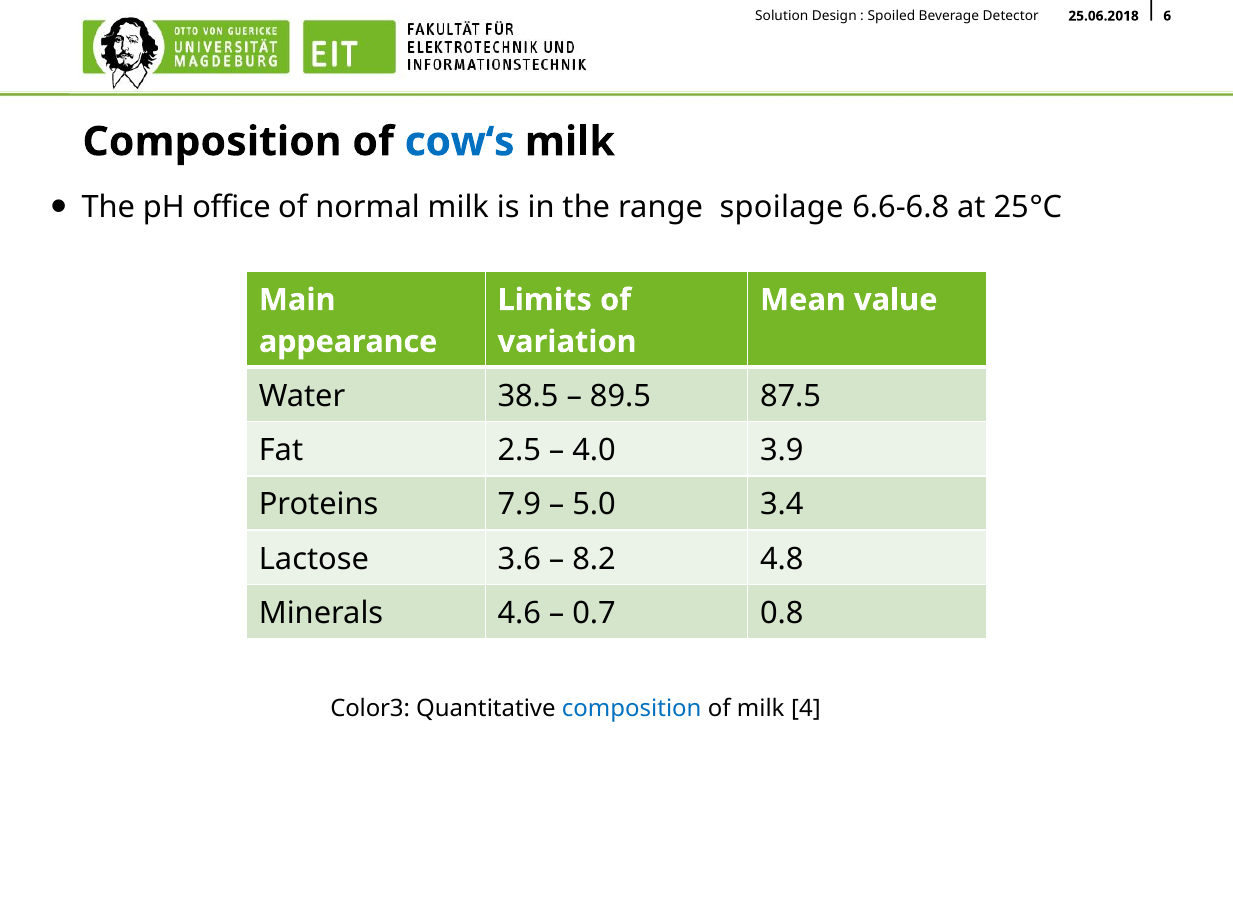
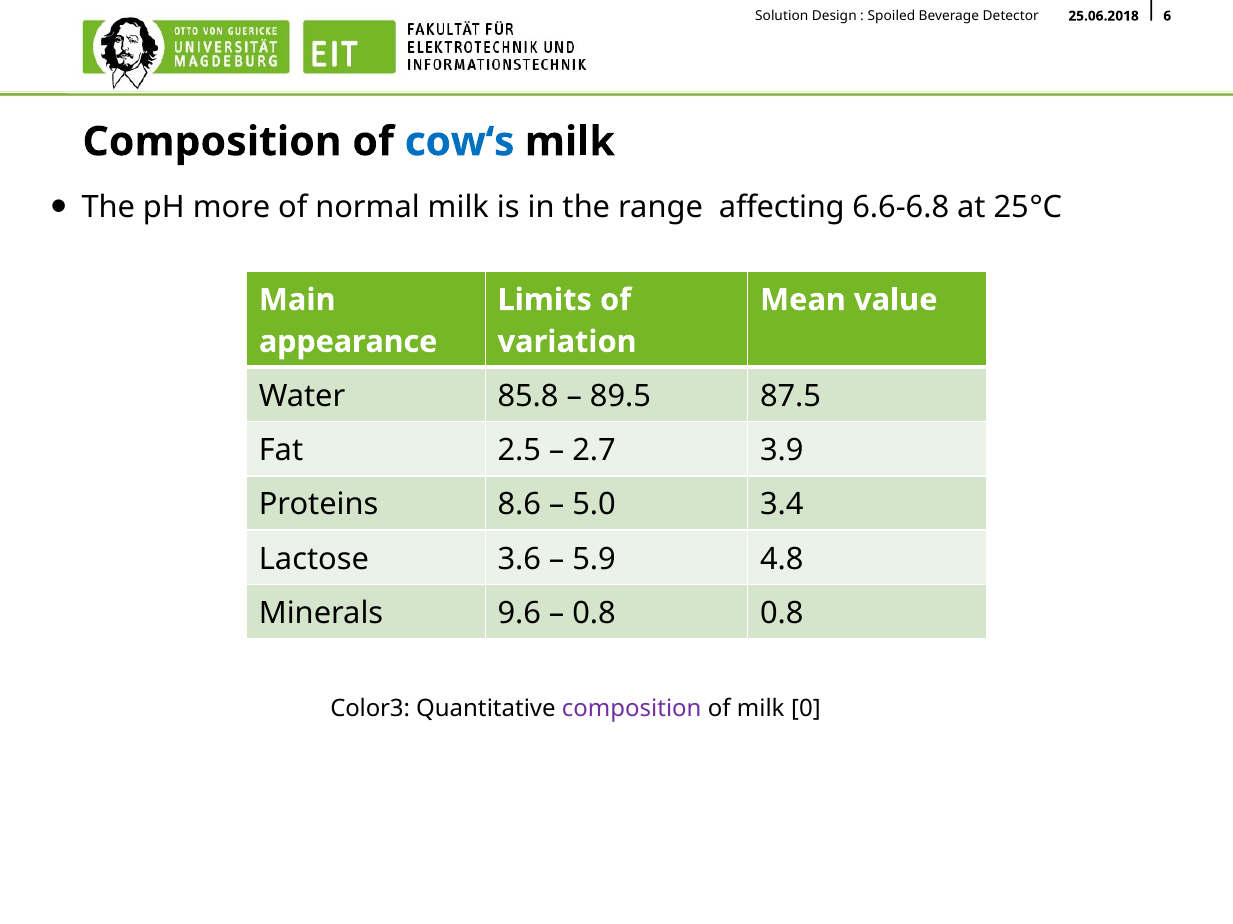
office: office -> more (232, 208)
spoilage: spoilage -> affecting (782, 208)
38.5: 38.5 -> 85.8 (528, 396)
4.0: 4.0 -> 2.7 (594, 451)
7.9: 7.9 -> 8.6 (519, 505)
8.2: 8.2 -> 5.9 (594, 559)
4.6: 4.6 -> 9.6 (519, 614)
0.7: 0.7 -> 0.8 (594, 614)
composition colour: blue -> purple (632, 710)
4: 4 -> 0 (806, 710)
